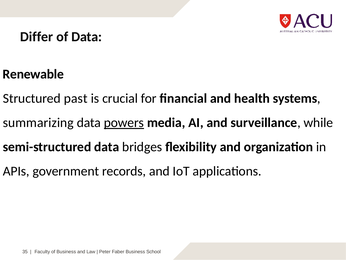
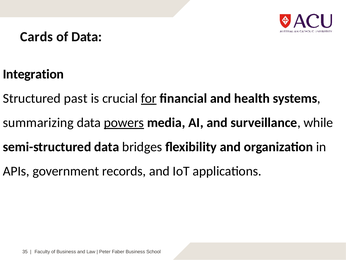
Differ: Differ -> Cards (37, 37)
Renewable: Renewable -> Integration (33, 74)
for underline: none -> present (149, 98)
